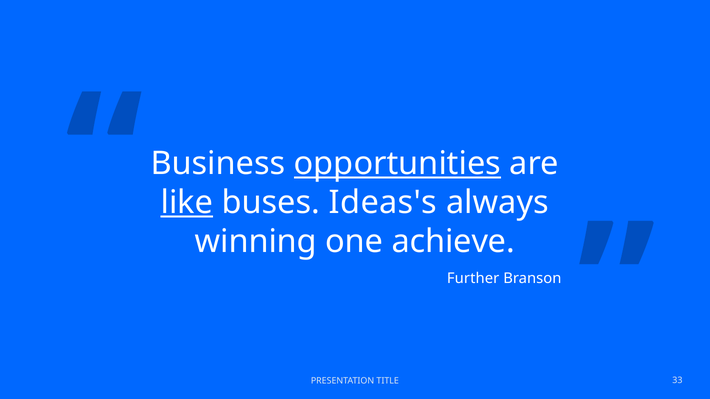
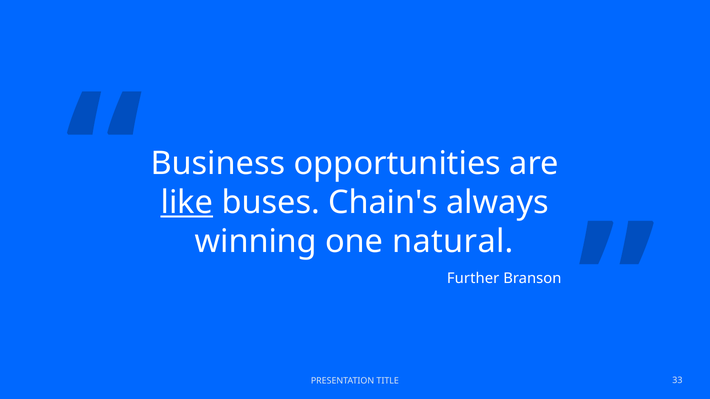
opportunities underline: present -> none (397, 164)
Ideas's: Ideas's -> Chain's (383, 203)
achieve: achieve -> natural (453, 242)
